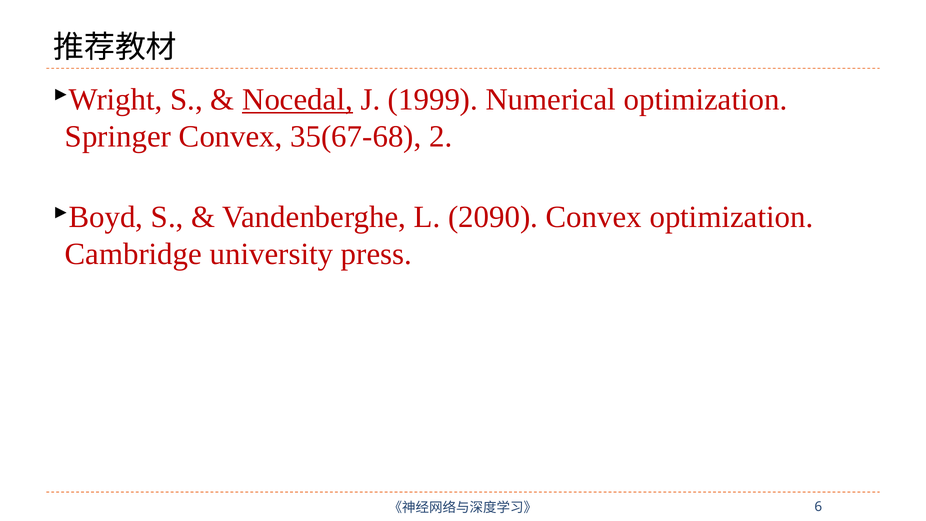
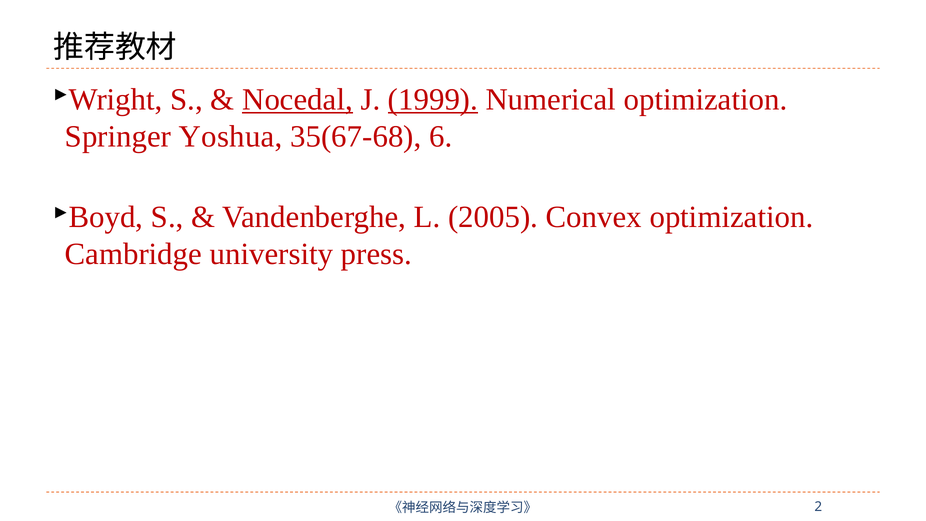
1999 underline: none -> present (433, 99)
Springer Convex: Convex -> Yoshua (231, 136)
2: 2 -> 6 (441, 136)
2090: 2090 -> 2005 (493, 217)
6: 6 -> 2 (818, 507)
